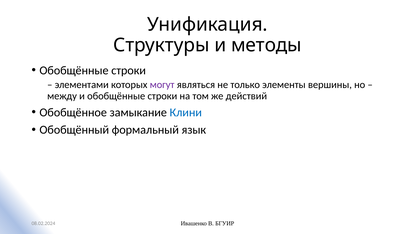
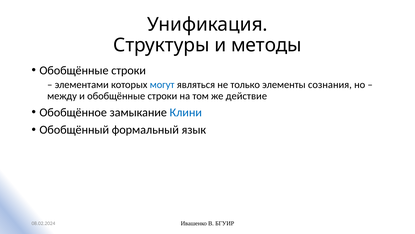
могут colour: purple -> blue (162, 84)
вершины: вершины -> сознания (330, 84)
действий: действий -> действие (246, 96)
